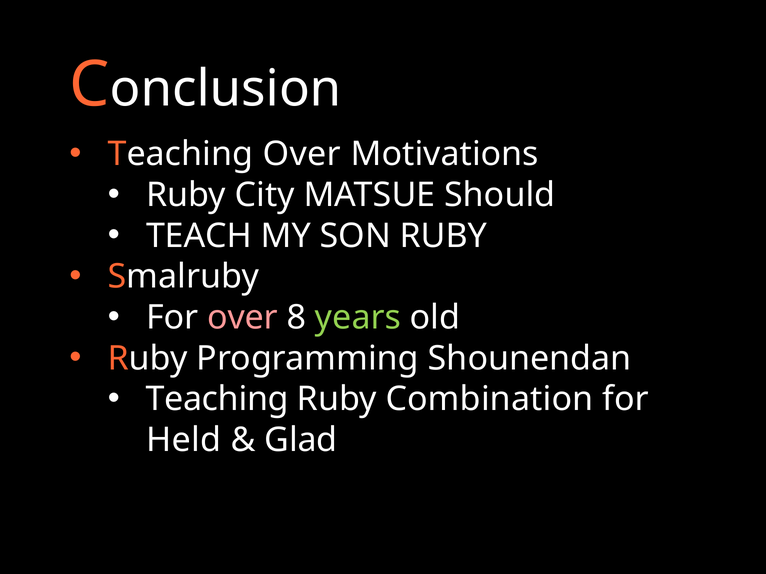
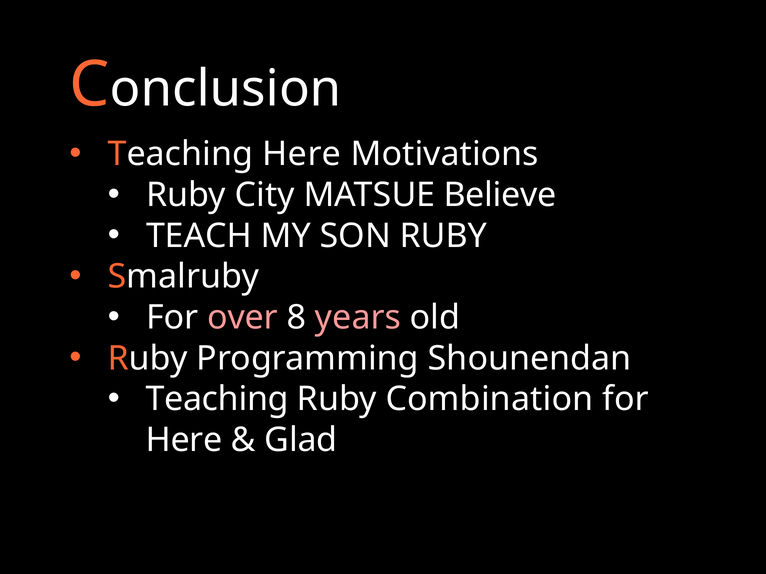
Teaching Over: Over -> Here (302, 154)
Should: Should -> Believe (500, 195)
years colour: light green -> pink (358, 318)
Held: Held -> Here (184, 440)
